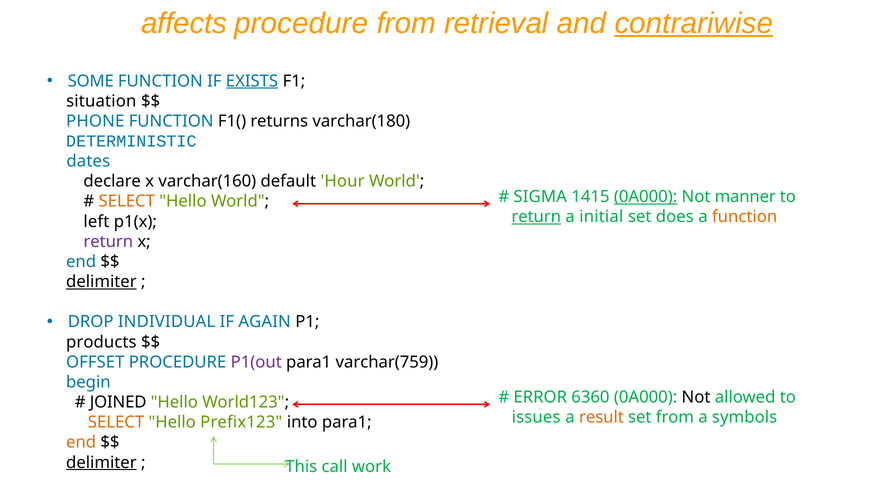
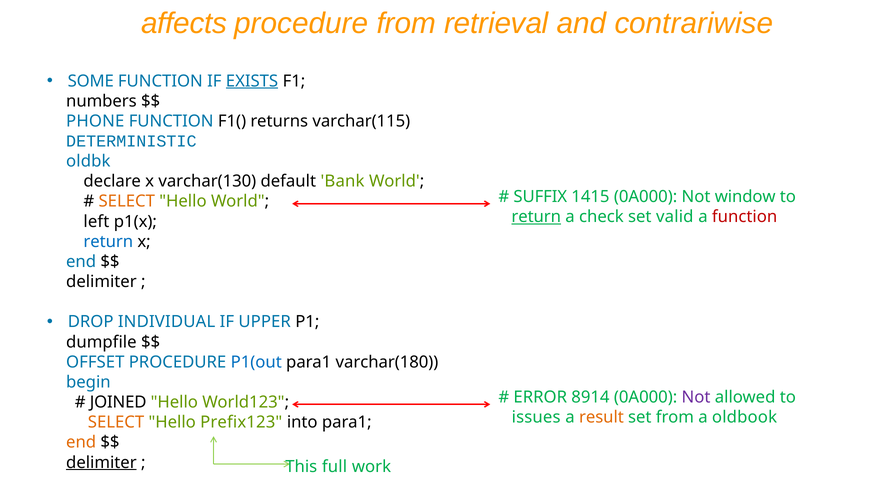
contrariwise underline: present -> none (694, 23)
situation: situation -> numbers (101, 101)
varchar(180: varchar(180 -> varchar(115 (361, 121)
dates: dates -> oldbk (88, 161)
varchar(160: varchar(160 -> varchar(130 (207, 181)
Hour: Hour -> Bank (343, 181)
SIGMA: SIGMA -> SUFFIX (540, 196)
0A000 underline: present -> none (646, 196)
manner: manner -> window (745, 196)
initial: initial -> check (601, 217)
does: does -> valid (675, 217)
function colour: orange -> red (745, 217)
return colour: purple -> blue (108, 242)
delimiter underline: present -> none (101, 282)
AGAIN: AGAIN -> UPPER (265, 322)
products: products -> dumpfile (101, 342)
P1(out colour: purple -> blue (256, 362)
varchar(759: varchar(759 -> varchar(180 (387, 362)
6360: 6360 -> 8914 (590, 397)
Not colour: black -> purple (696, 397)
symbols: symbols -> oldbook (745, 417)
call: call -> full (334, 467)
